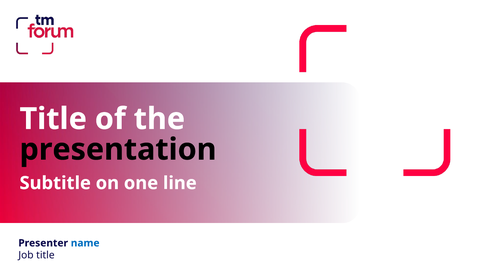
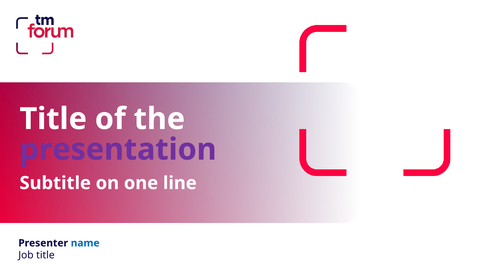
presentation colour: black -> purple (118, 150)
